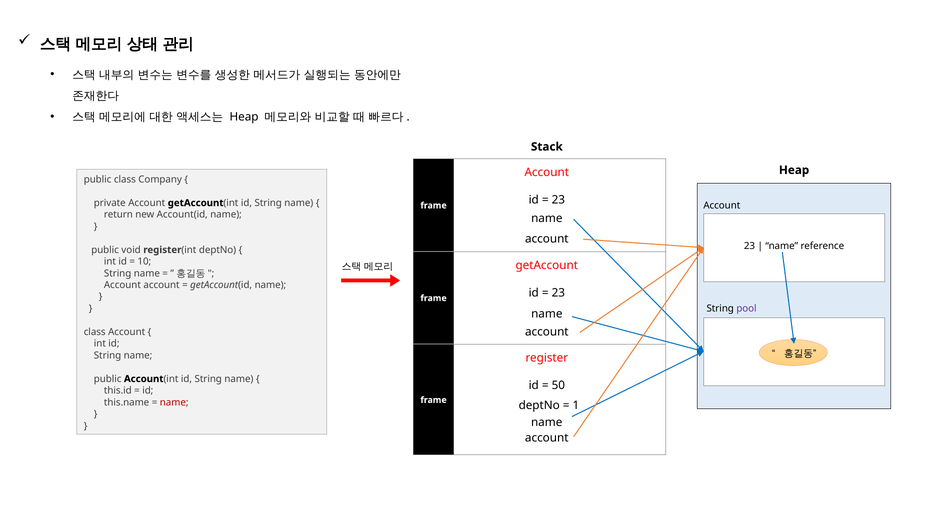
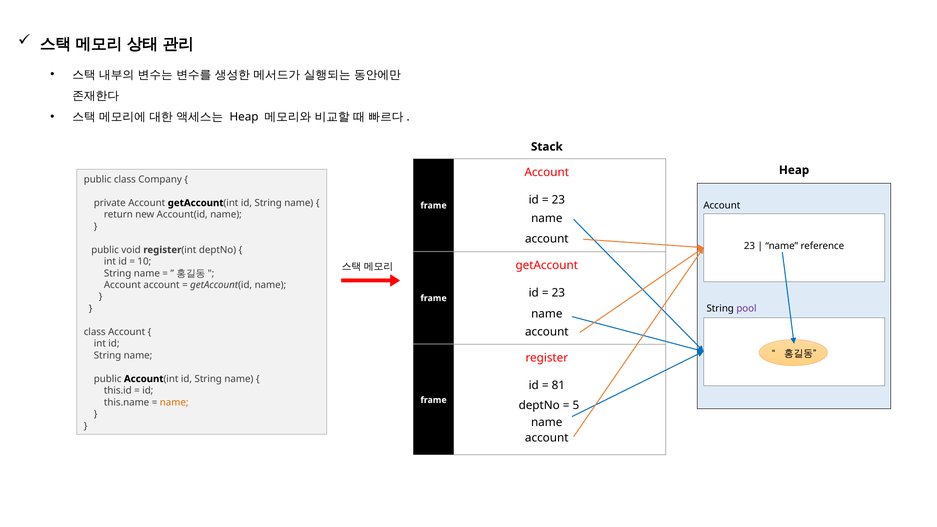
50: 50 -> 81 (558, 386)
name colour: red -> orange (174, 402)
1: 1 -> 5 (576, 405)
